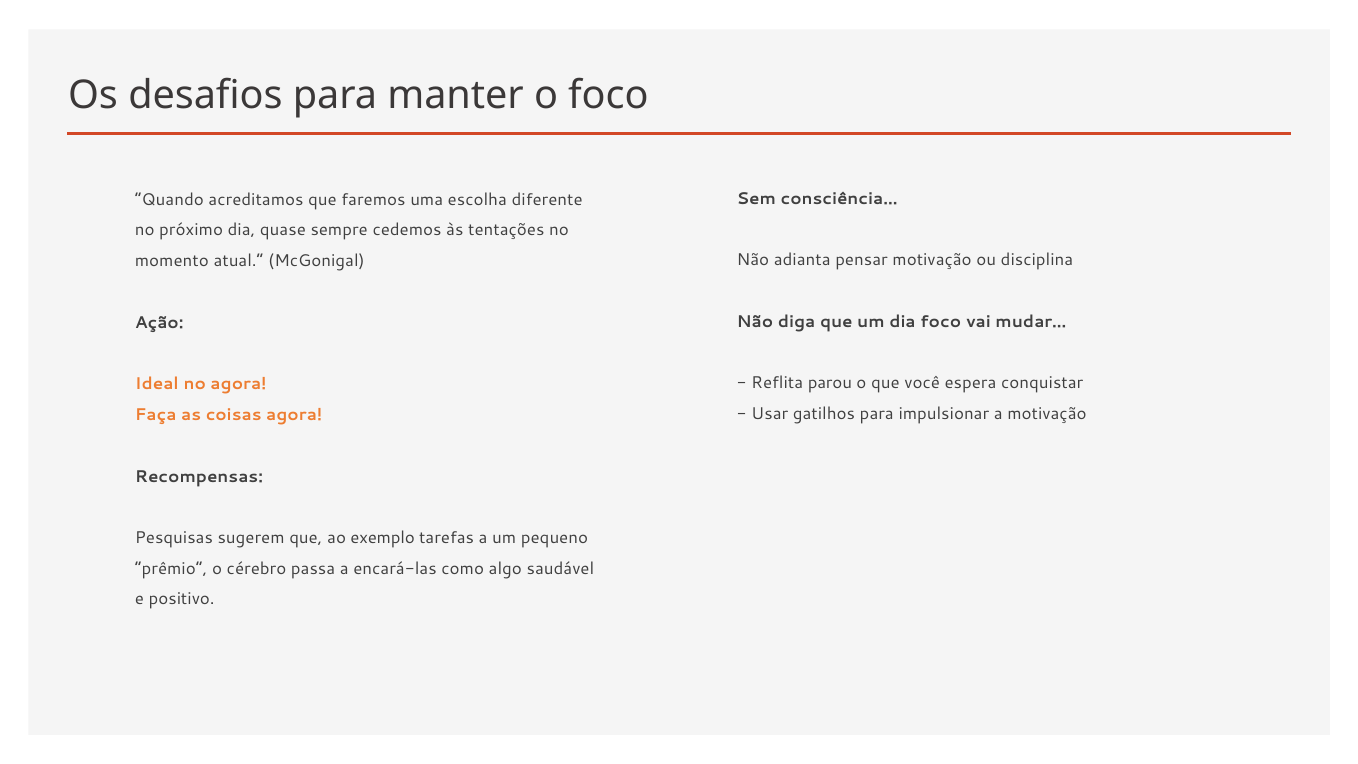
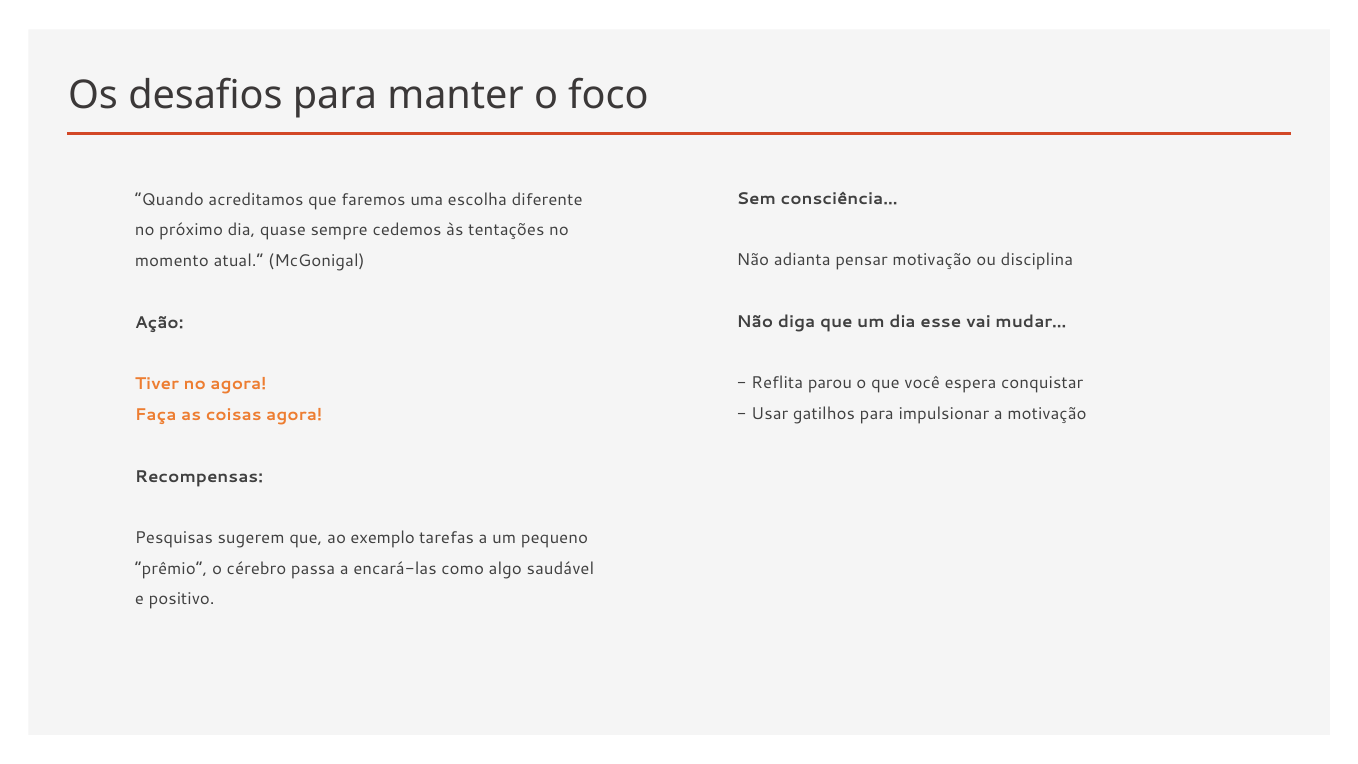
dia foco: foco -> esse (941, 322)
Ideal: Ideal -> Tiver (157, 384)
